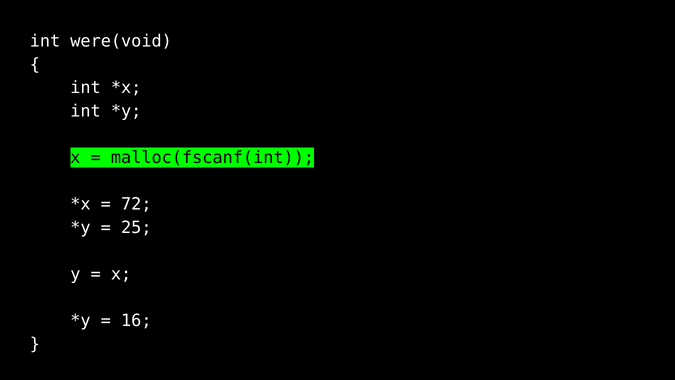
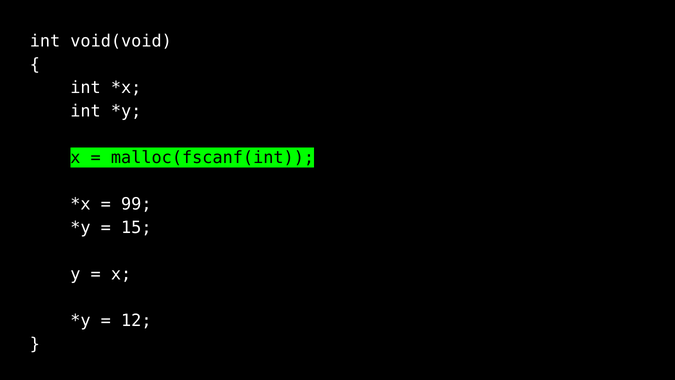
were(void: were(void -> void(void (121, 41)
72: 72 -> 99 (136, 204)
25: 25 -> 15 (136, 227)
16: 16 -> 12 (136, 321)
